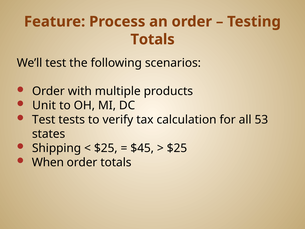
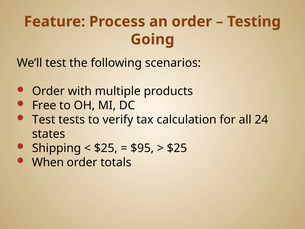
Totals: Totals -> Going (152, 39)
Unit: Unit -> Free (44, 105)
53: 53 -> 24 (261, 120)
$45: $45 -> $95 (142, 148)
